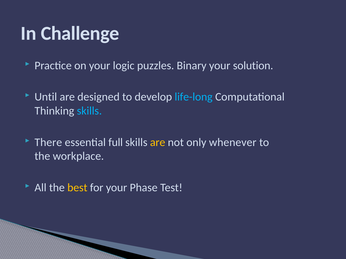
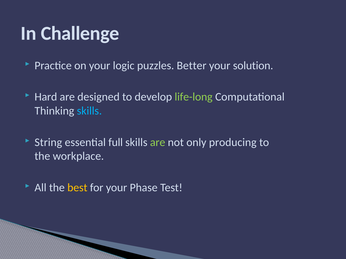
Binary: Binary -> Better (192, 66)
Until: Until -> Hard (46, 97)
life-long colour: light blue -> light green (194, 97)
There: There -> String (48, 142)
are colour: yellow -> light green (158, 142)
whenever: whenever -> producing (233, 142)
